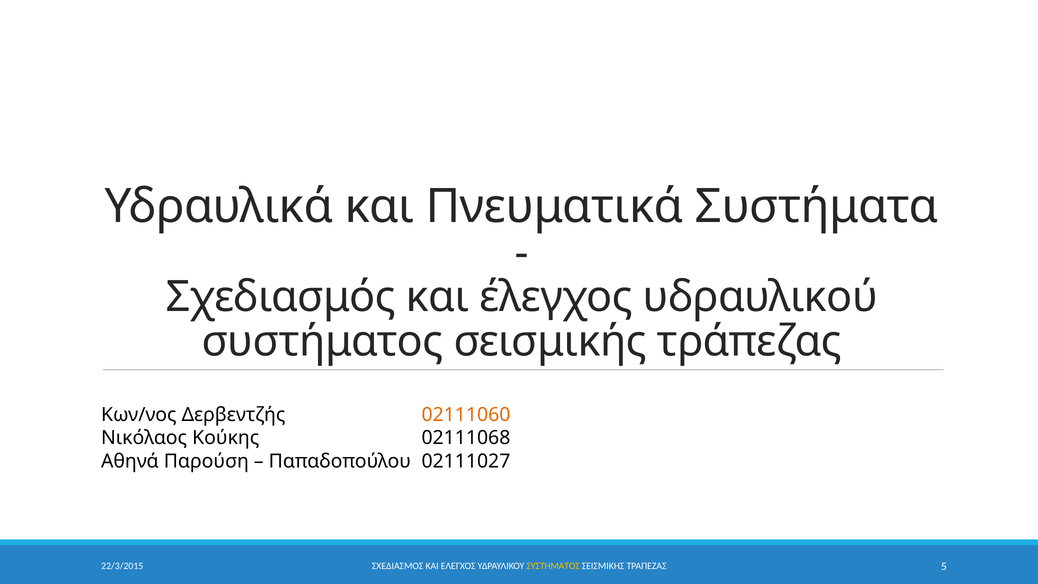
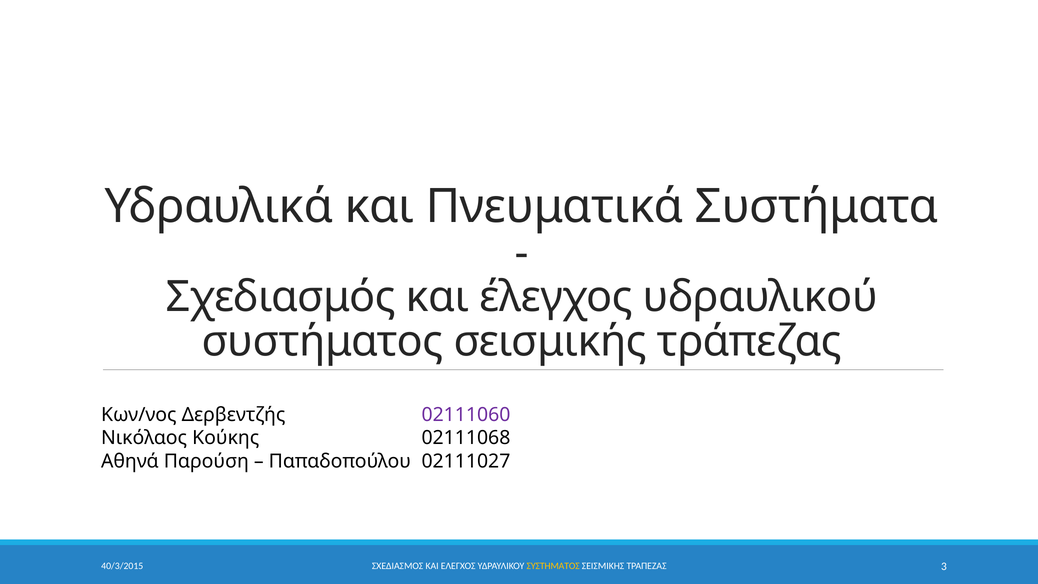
02111060 colour: orange -> purple (466, 415)
22/3/2015: 22/3/2015 -> 40/3/2015 (122, 566)
5: 5 -> 3 (944, 566)
